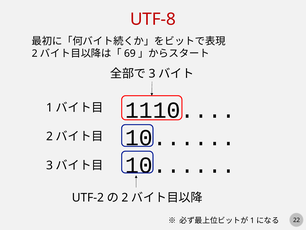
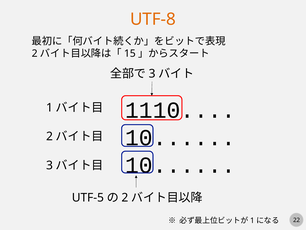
UTF-8 colour: red -> orange (153, 19)
69: 69 -> 15 (130, 53)
UTF-2: UTF-2 -> UTF-5 (88, 197)
